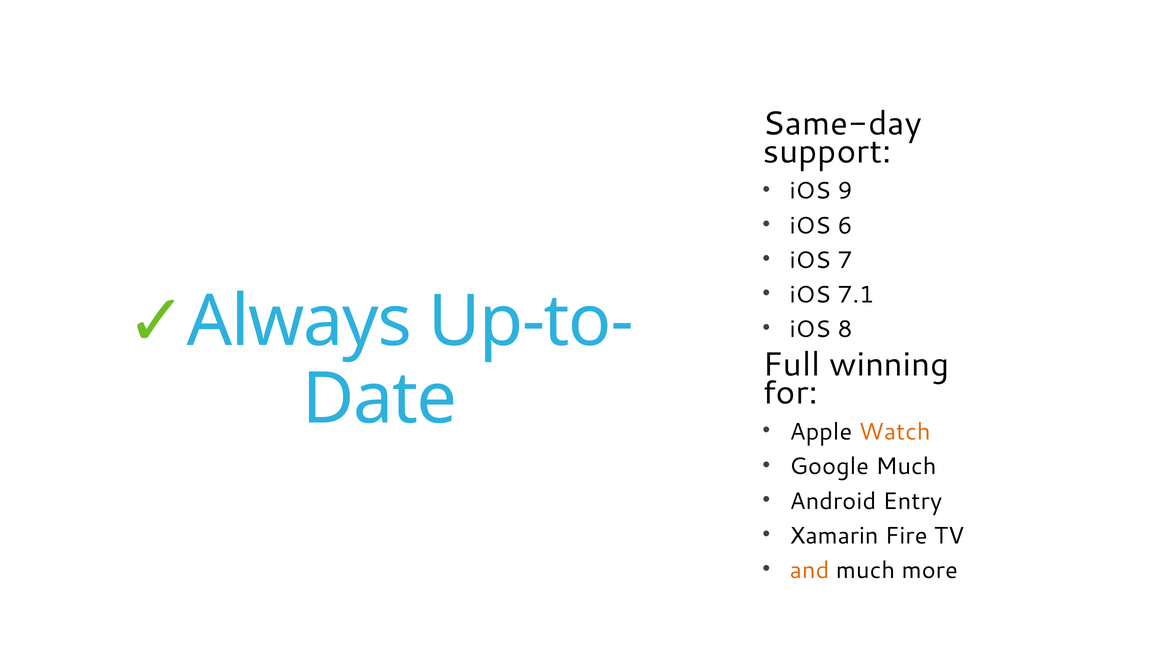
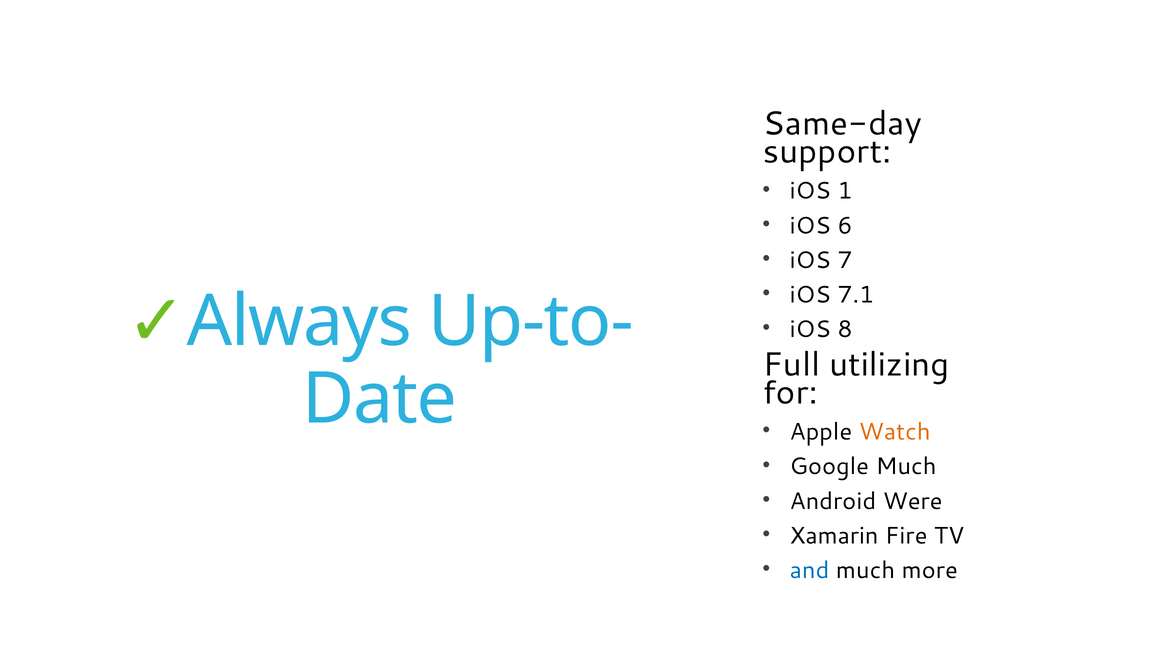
9: 9 -> 1 (845, 191)
winning: winning -> utilizing (889, 365)
Entry: Entry -> Were (913, 501)
and colour: orange -> blue (809, 570)
